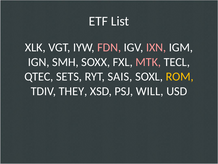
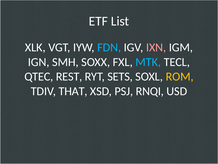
FDN colour: pink -> light blue (109, 47)
MTK colour: pink -> light blue (148, 62)
SETS: SETS -> REST (69, 76)
SAIS: SAIS -> SETS (120, 76)
THEY: THEY -> THAT (73, 91)
WILL: WILL -> RNQI (150, 91)
